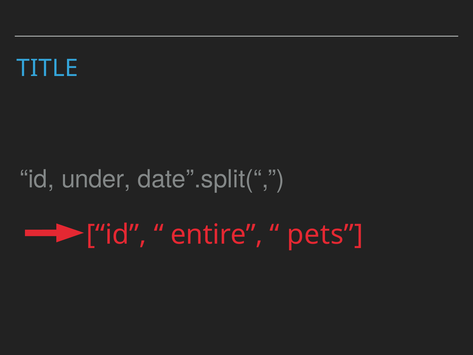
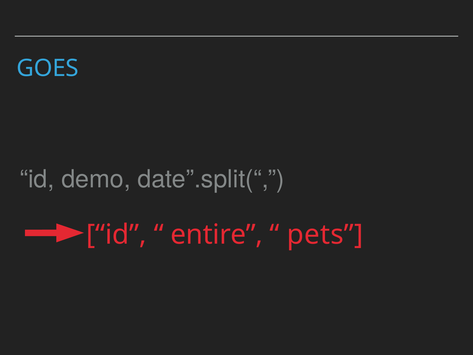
TITLE: TITLE -> GOES (48, 68)
under: under -> demo (96, 179)
